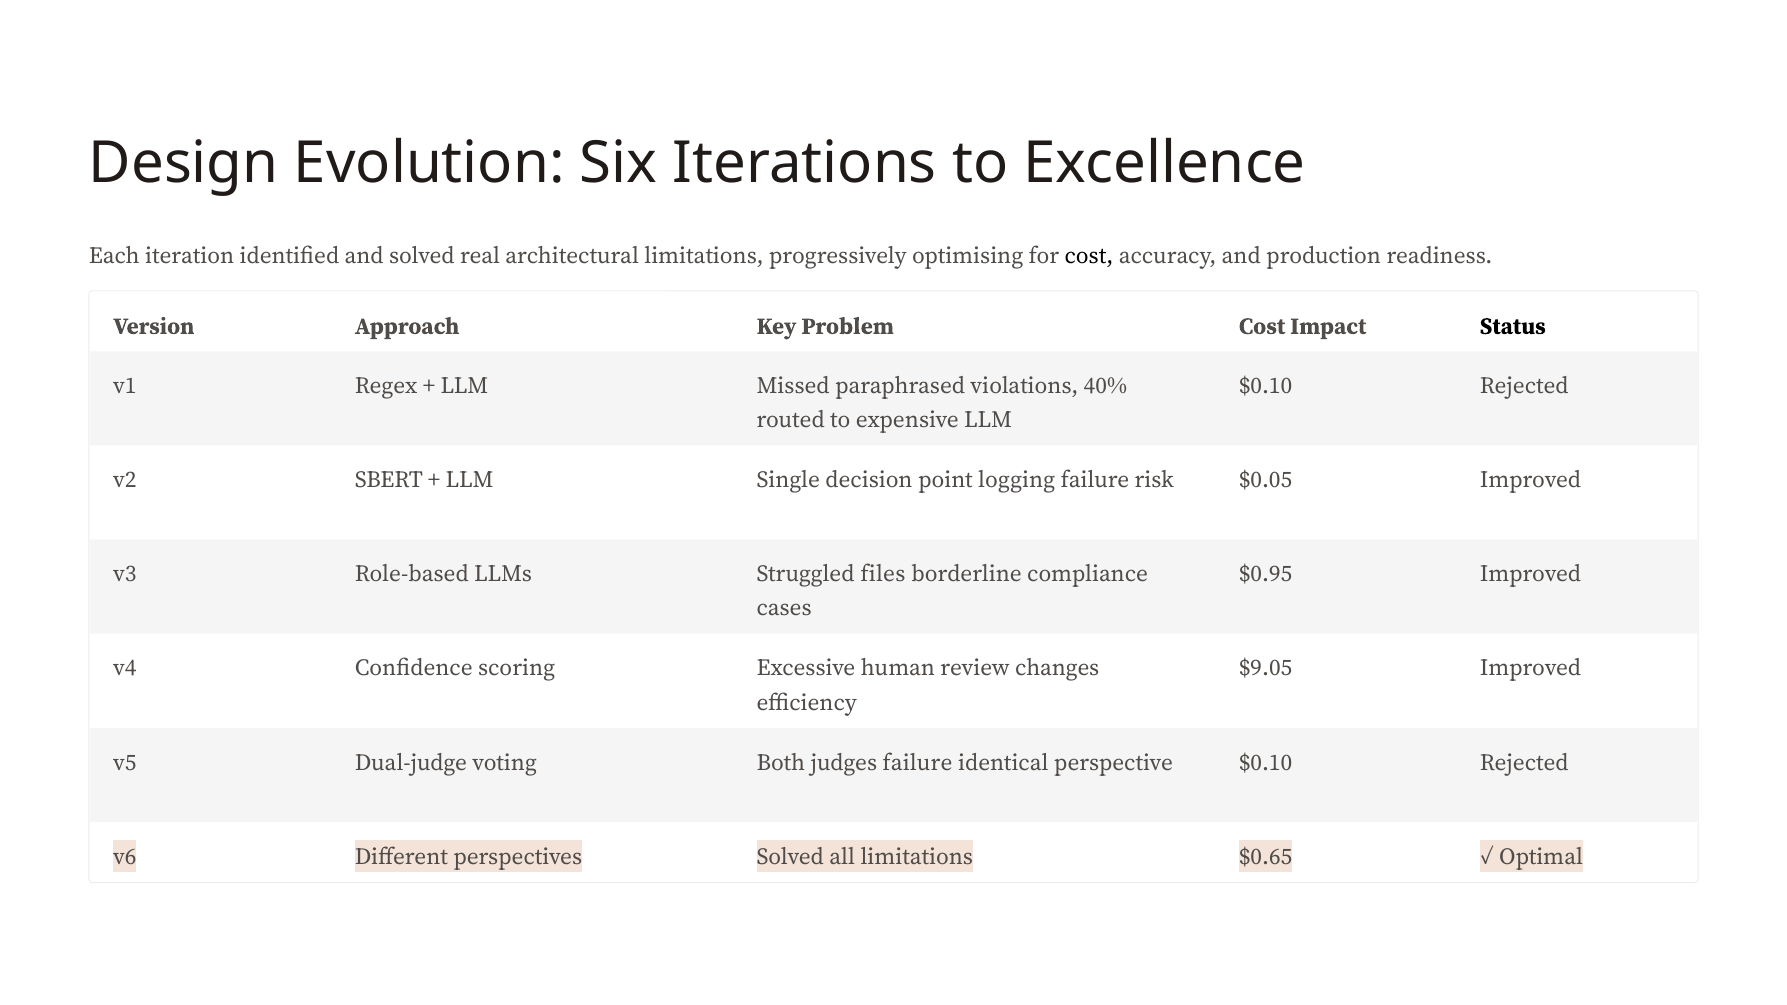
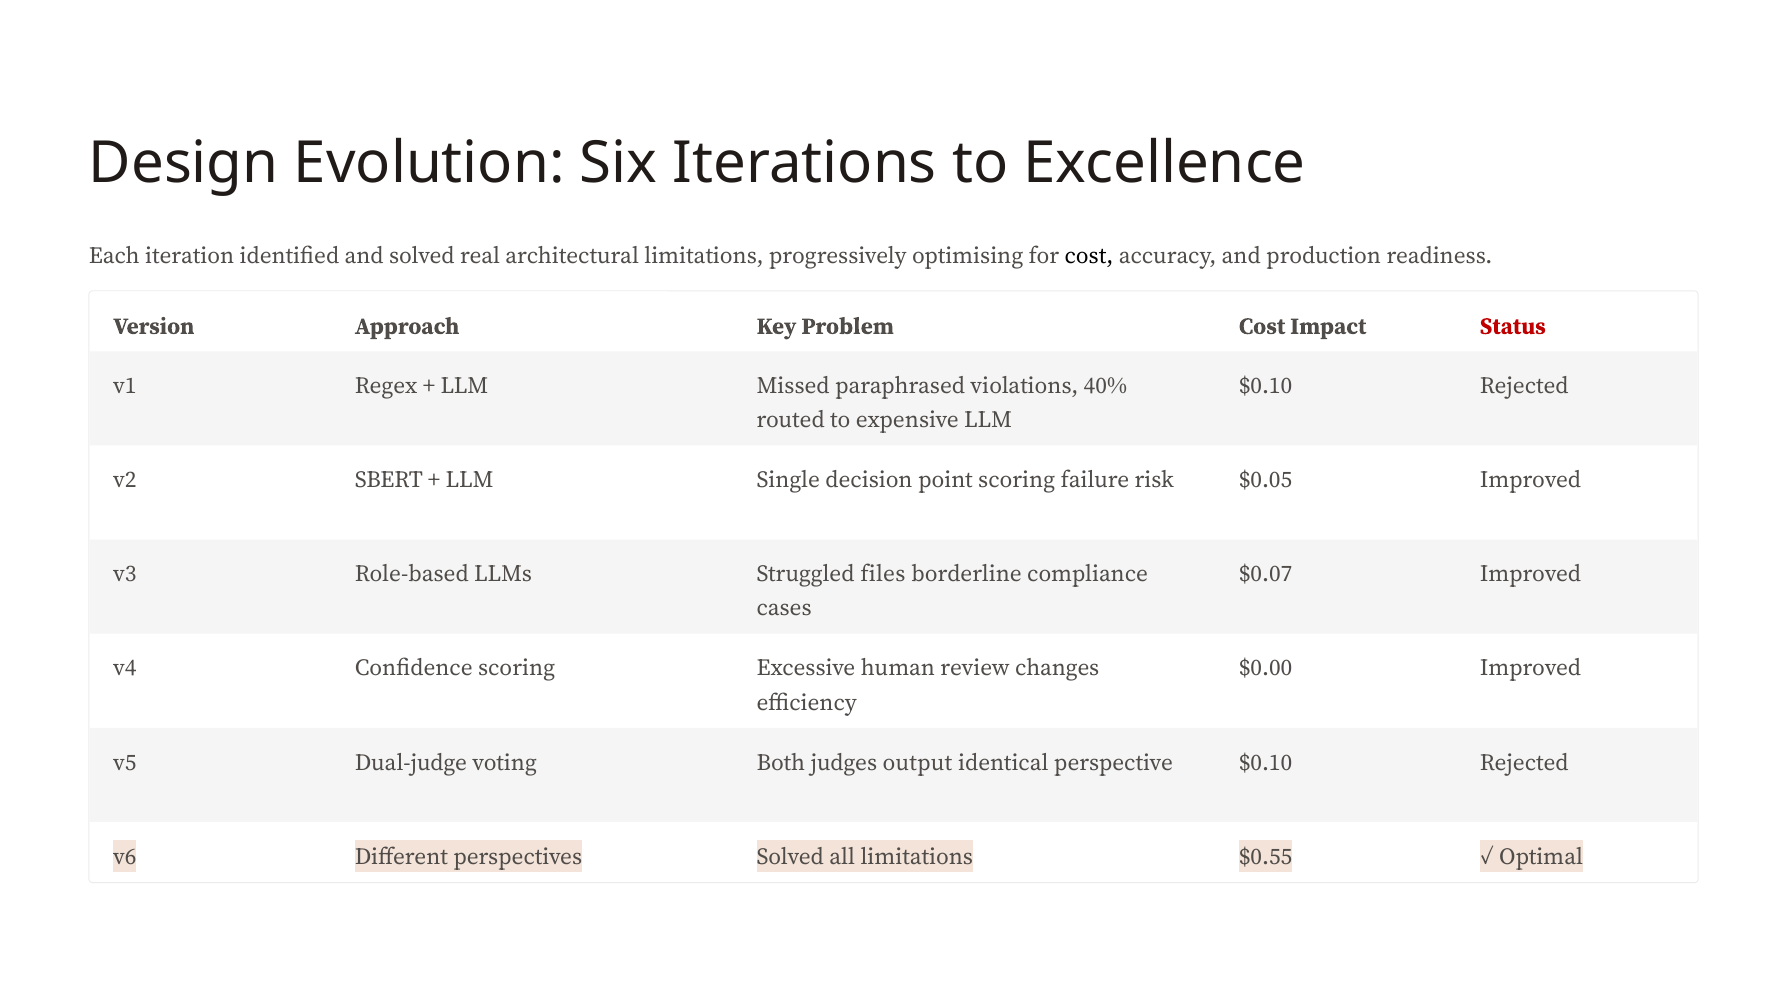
Status colour: black -> red (1513, 326)
point logging: logging -> scoring (1017, 480)
$0.95: $0.95 -> $0.07 (1266, 574)
$9.05: $9.05 -> $0.00 (1266, 668)
judges failure: failure -> output (917, 763)
$0.65: $0.65 -> $0.55 (1266, 857)
